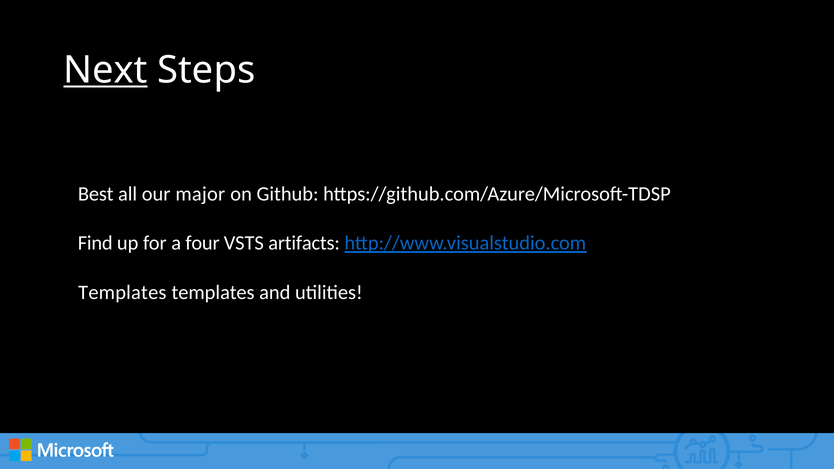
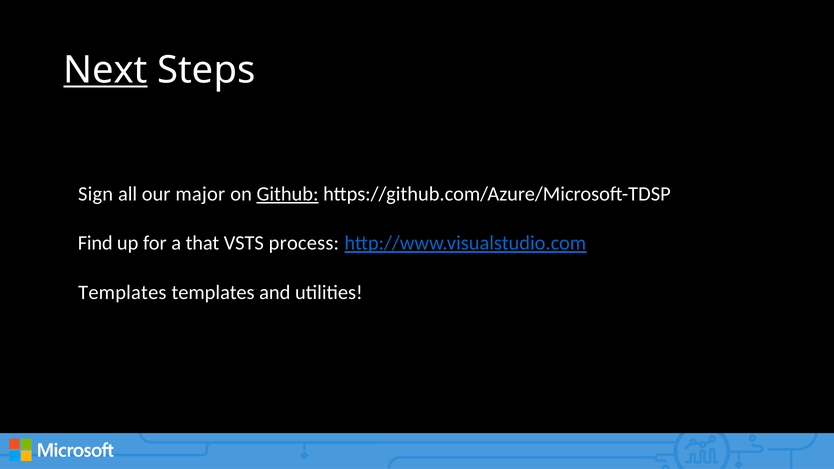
Best: Best -> Sign (96, 194)
Github underline: none -> present (288, 194)
four: four -> that (203, 243)
artifacts: artifacts -> process (304, 243)
